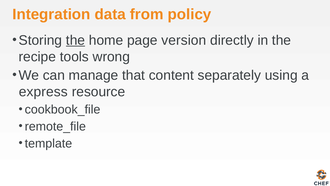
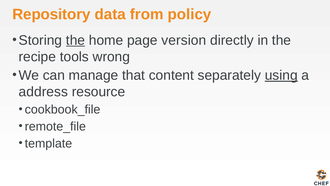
Integration: Integration -> Repository (51, 14)
using underline: none -> present (281, 75)
express: express -> address (43, 92)
